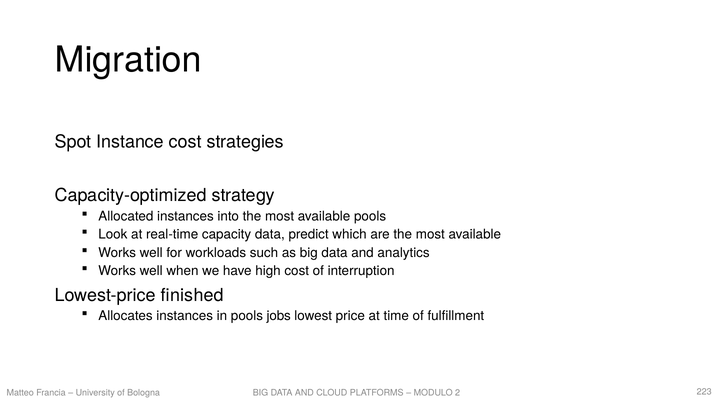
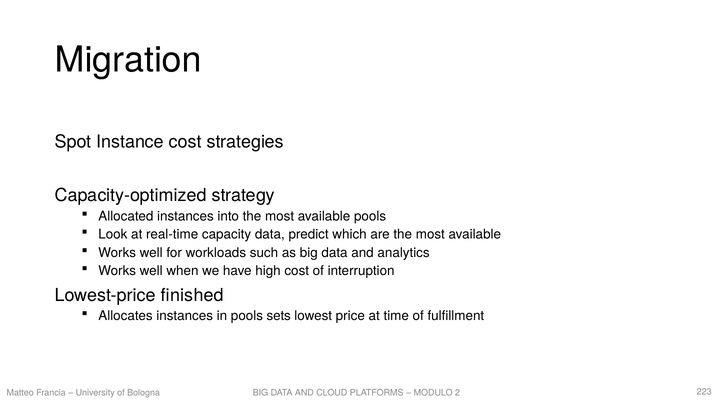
jobs: jobs -> sets (279, 316)
